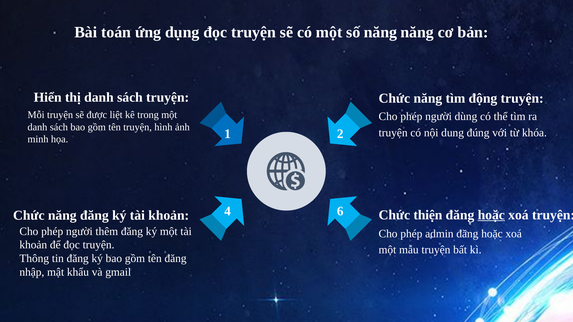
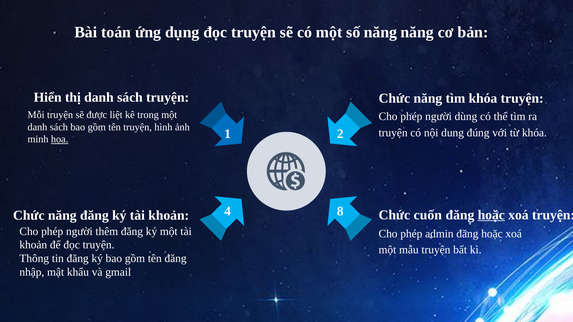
tìm động: động -> khóa (483, 98)
họa underline: none -> present (60, 139)
6: 6 -> 8 (340, 211)
thiện: thiện -> cuốn (428, 215)
